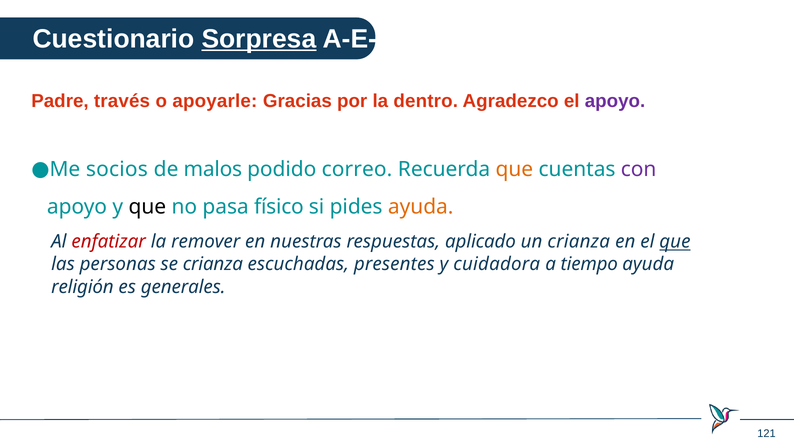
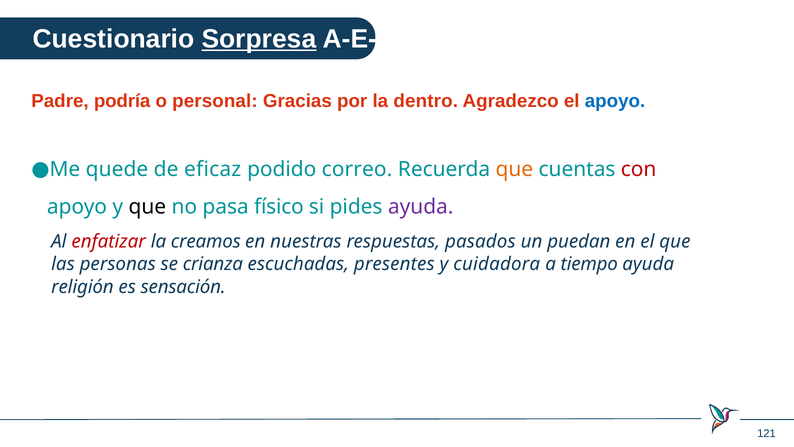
través: través -> podría (122, 101)
apoyarle: apoyarle -> personal (215, 101)
apoyo colour: purple -> blue (615, 101)
socios: socios -> quede (117, 169)
malos: malos -> eficaz (213, 169)
con colour: purple -> red (639, 169)
ayuda colour: orange -> purple (421, 207)
remover: remover -> creamos (206, 242)
aplicado: aplicado -> pasados (480, 242)
un crianza: crianza -> puedan (579, 242)
que underline: present -> none (675, 242)
generales: generales -> sensación (183, 287)
